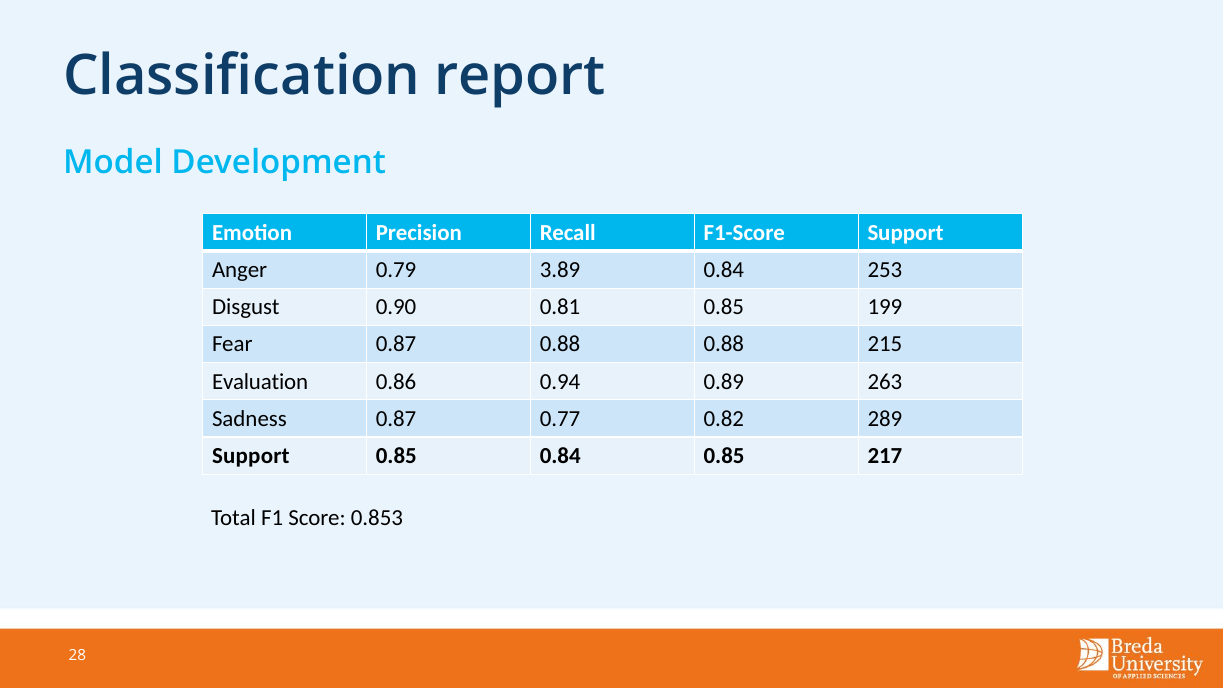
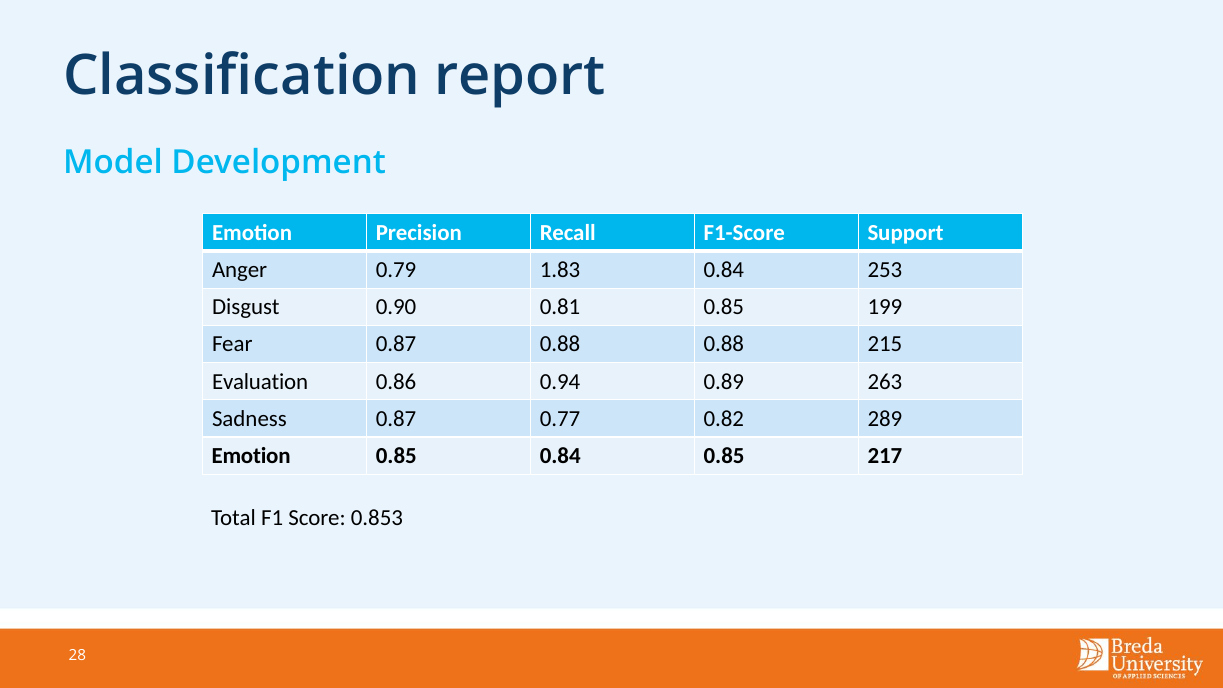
3.89: 3.89 -> 1.83 (560, 270)
Support: Support -> Emotion (251, 456)
